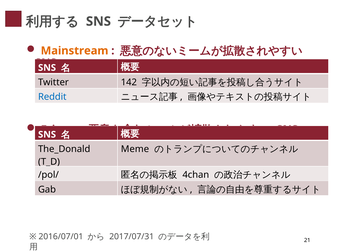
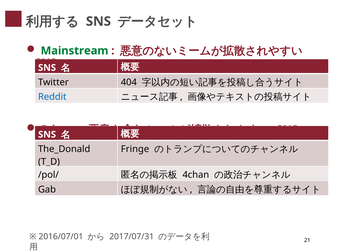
Mainstream colour: orange -> green (75, 51)
142: 142 -> 404 (129, 83)
Meme: Meme -> Fringe (135, 150)
